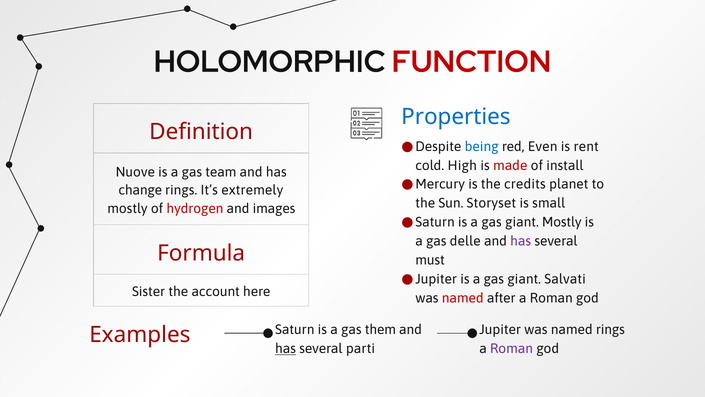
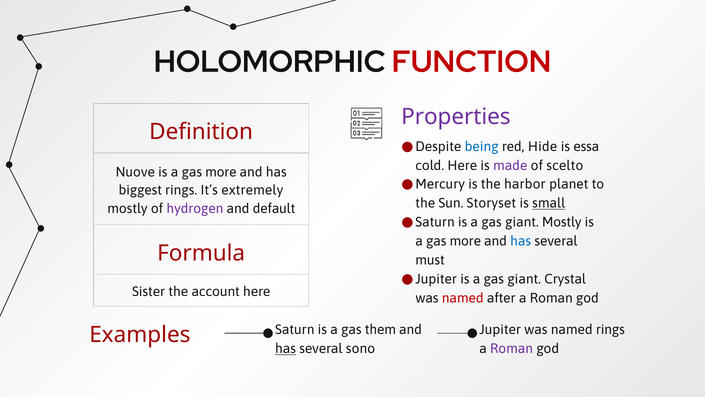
Properties colour: blue -> purple (456, 117)
Even: Even -> Hide (543, 146)
rent: rent -> essa (586, 146)
cold High: High -> Here (462, 165)
made colour: red -> purple (510, 165)
install: install -> scelto (565, 165)
team: team -> more (221, 172)
credits: credits -> harbor (525, 184)
change: change -> biggest (140, 190)
small underline: none -> present (549, 203)
hydrogen colour: red -> purple (195, 208)
images: images -> default (274, 208)
delle: delle -> more (465, 241)
has colour: purple -> blue (521, 241)
Salvati: Salvati -> Crystal (565, 279)
parti: parti -> sono (360, 348)
